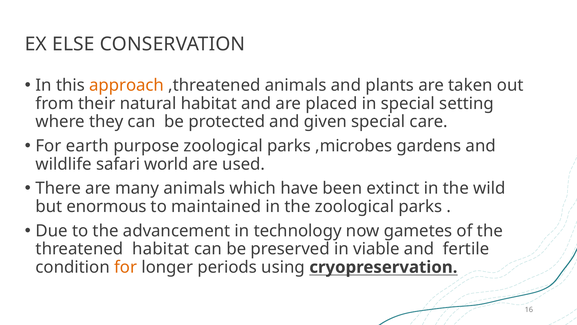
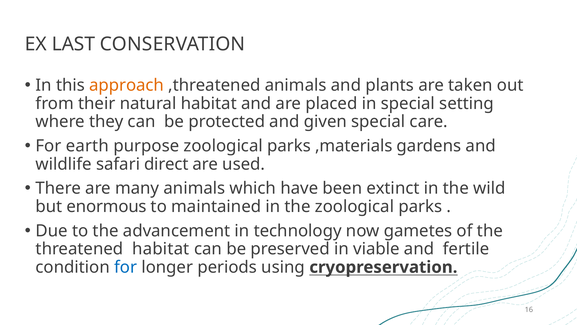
ELSE: ELSE -> LAST (74, 44)
,microbes: ,microbes -> ,materials (354, 146)
world: world -> direct (166, 164)
for colour: orange -> blue (126, 267)
